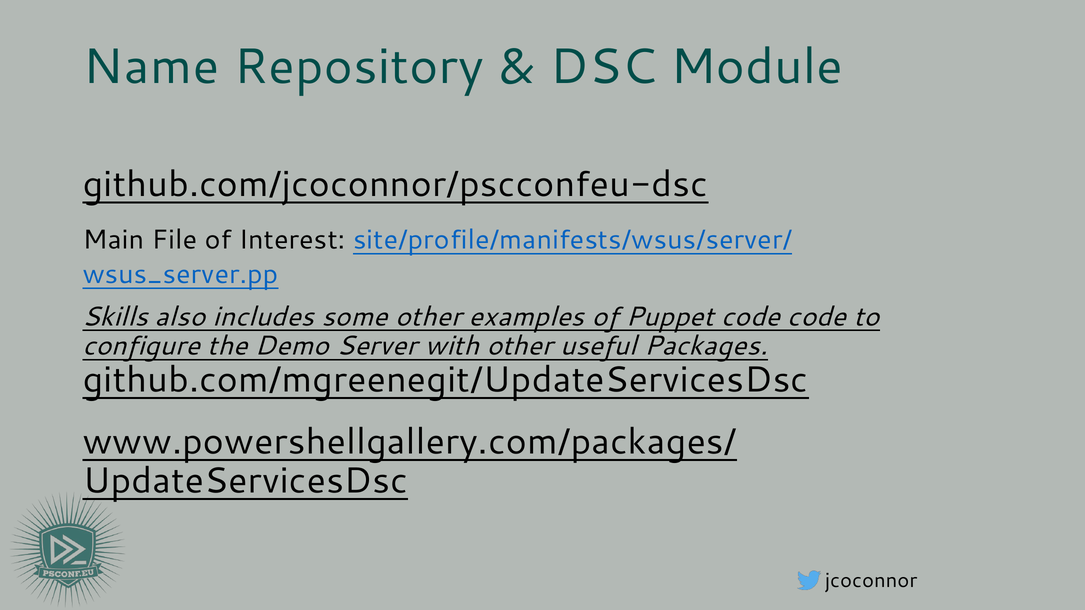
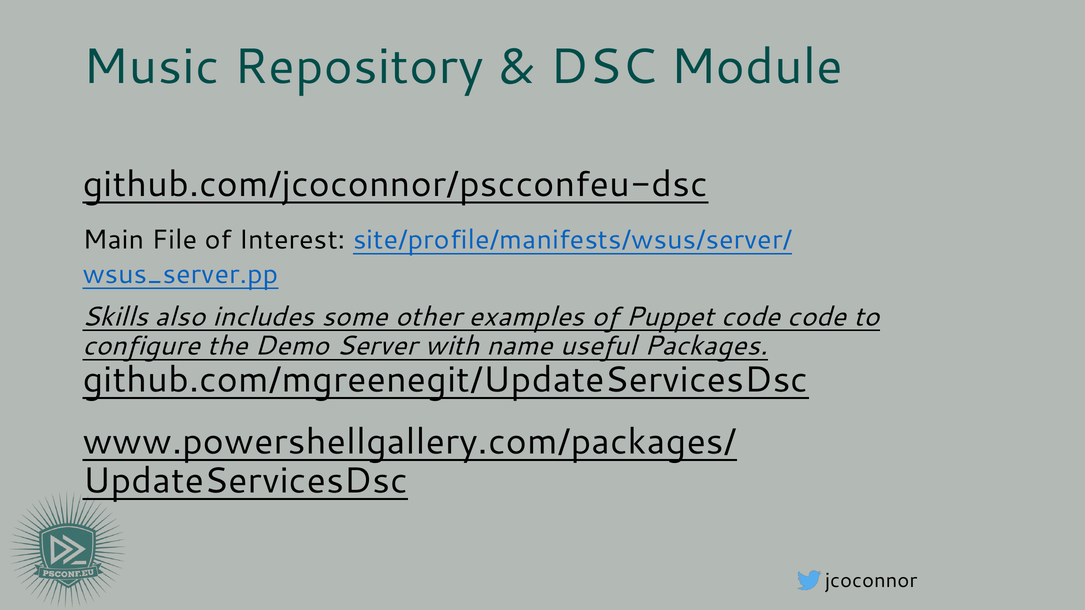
Name: Name -> Music (151, 67)
with other: other -> name (520, 346)
